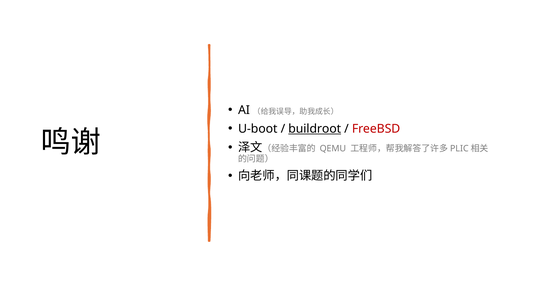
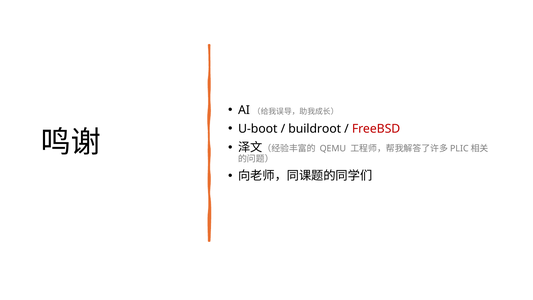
buildroot underline: present -> none (315, 129)
